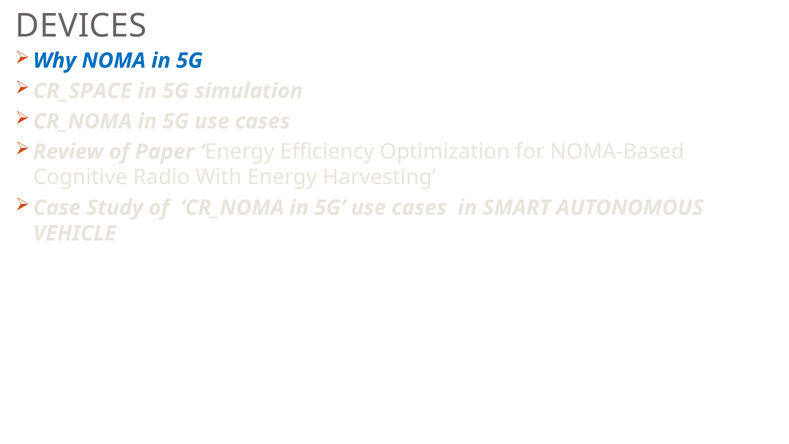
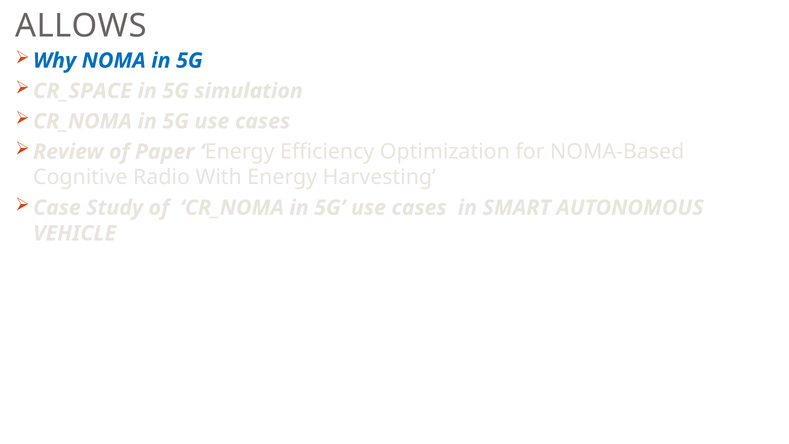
DEVICES: DEVICES -> ALLOWS (81, 26)
